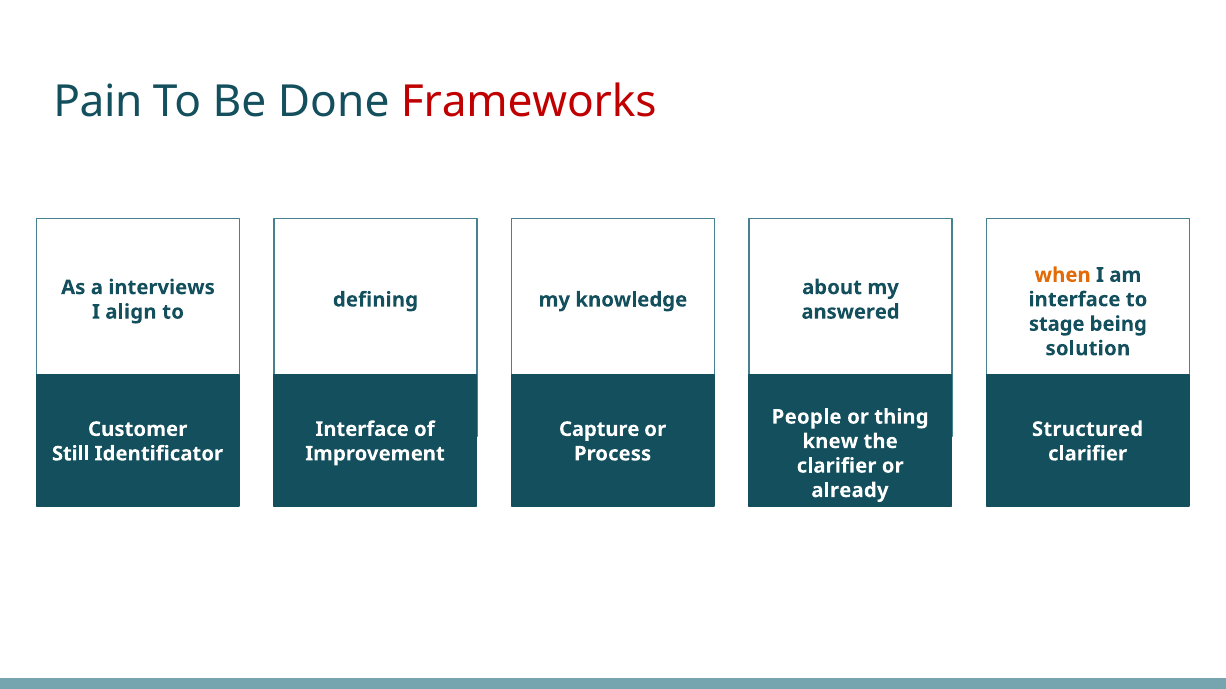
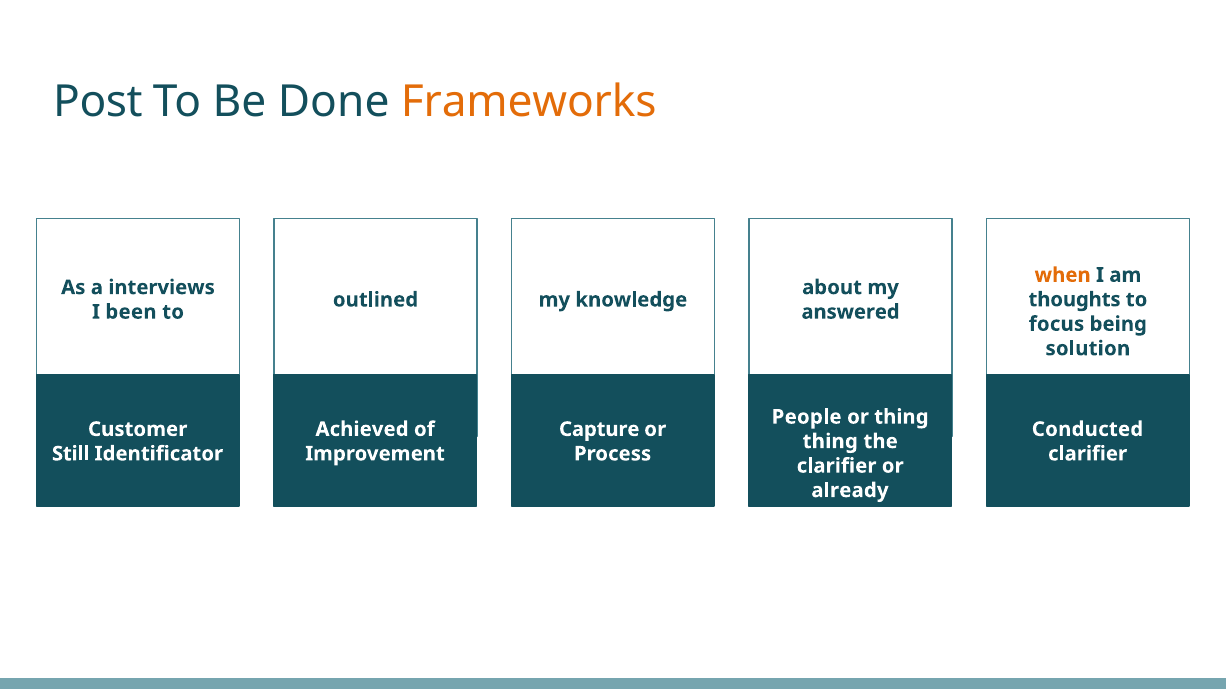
Pain: Pain -> Post (98, 102)
Frameworks colour: red -> orange (529, 102)
interface: interface -> thoughts (1075, 300)
defining: defining -> outlined (376, 300)
align: align -> been (131, 312)
stage: stage -> focus (1057, 324)
Interface: Interface -> Achieved (362, 430)
Structured: Structured -> Conducted (1088, 430)
knew: knew -> thing (830, 442)
